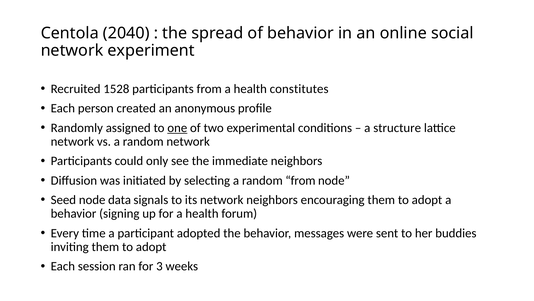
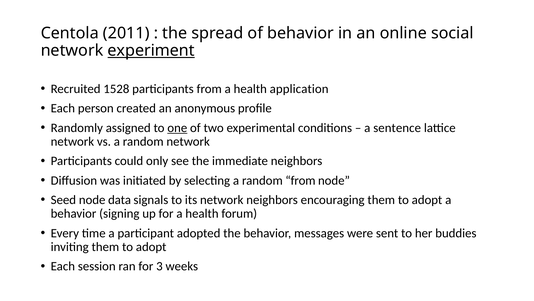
2040: 2040 -> 2011 (126, 33)
experiment underline: none -> present (151, 50)
constitutes: constitutes -> application (299, 89)
structure: structure -> sentence (397, 128)
